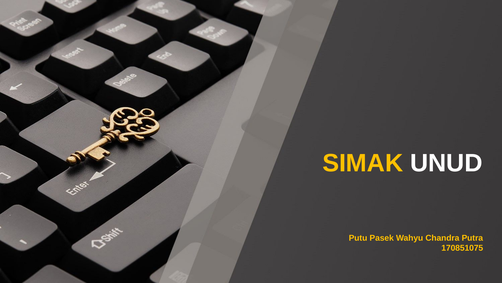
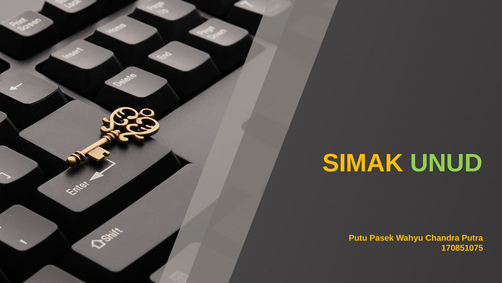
UNUD colour: white -> light green (446, 163)
